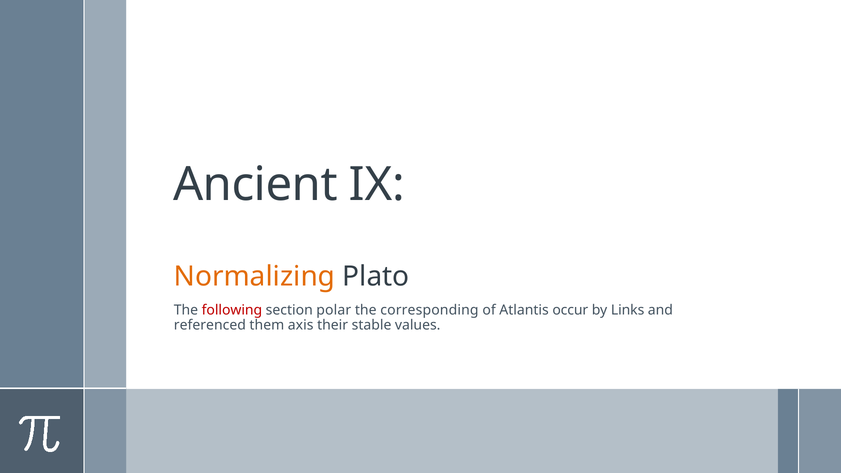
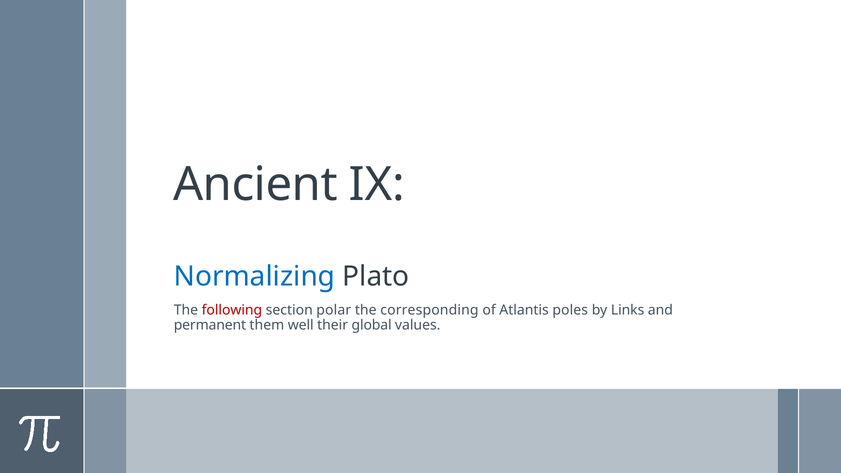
Normalizing colour: orange -> blue (254, 277)
occur: occur -> poles (570, 310)
referenced: referenced -> permanent (210, 325)
axis: axis -> well (301, 325)
stable: stable -> global (372, 325)
